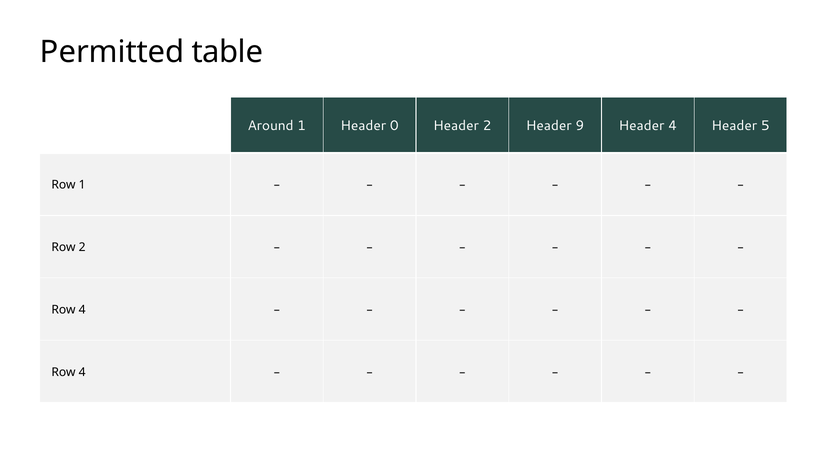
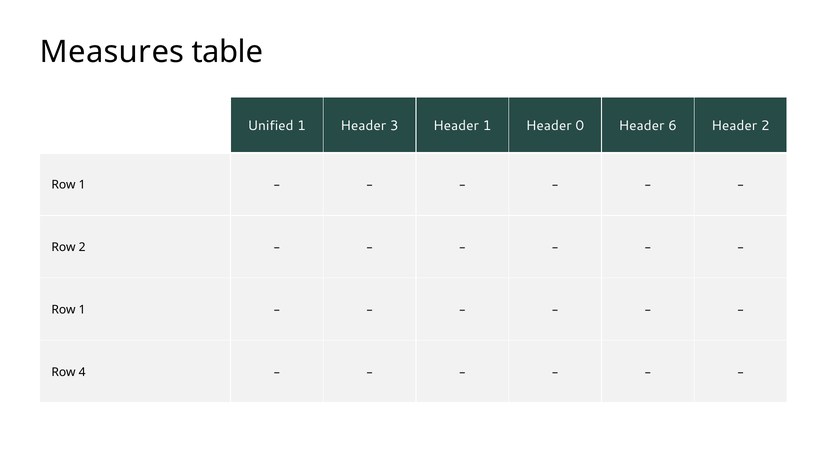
Permitted: Permitted -> Measures (112, 52)
Around: Around -> Unified (271, 126)
0: 0 -> 3 (394, 126)
Header 2: 2 -> 1 (487, 126)
9: 9 -> 0 (580, 126)
Header 4: 4 -> 6 (673, 126)
Header 5: 5 -> 2 (765, 126)
4: 4 -> 1 (82, 310)
